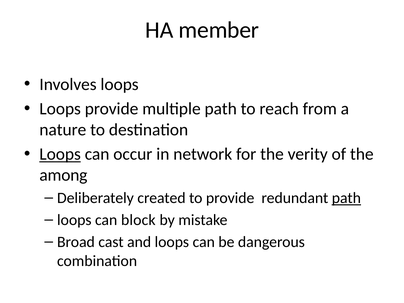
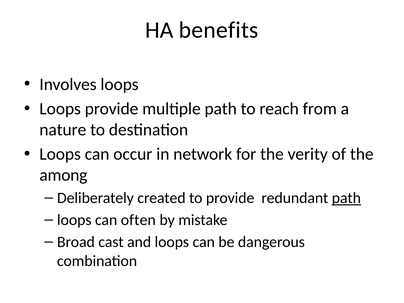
member: member -> benefits (219, 30)
Loops underline: present -> none (60, 154)
block: block -> often (138, 220)
